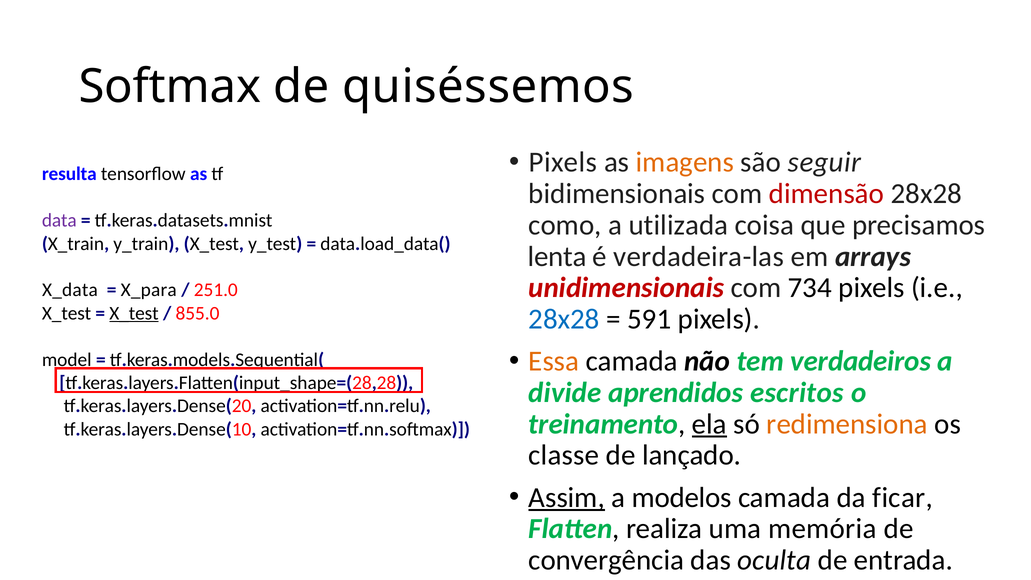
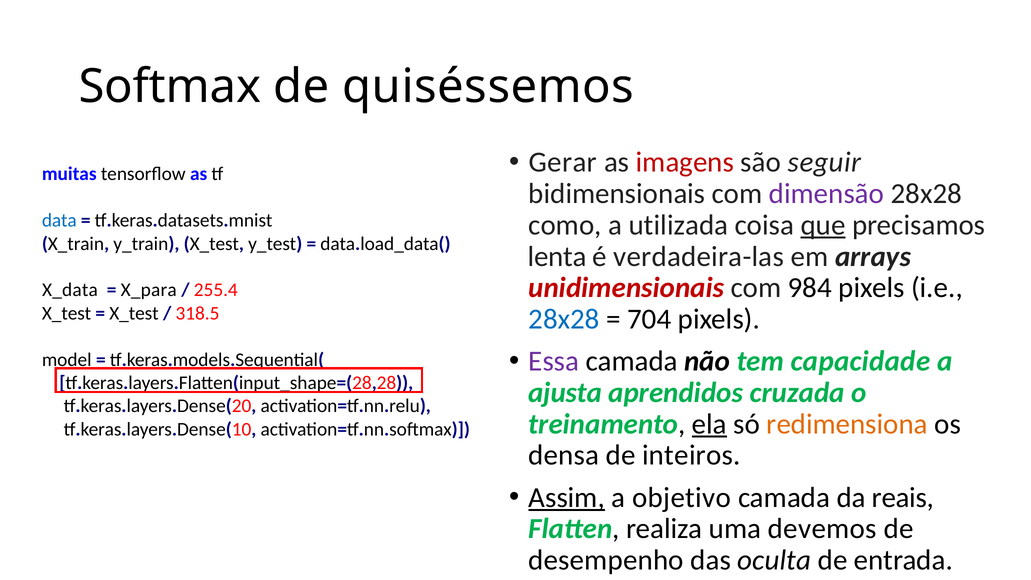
Pixels: Pixels -> Gerar (563, 162)
imagens colour: orange -> red (685, 162)
resulta: resulta -> muitas (69, 174)
dimensão colour: red -> purple (826, 194)
data colour: purple -> blue (59, 220)
que underline: none -> present (823, 225)
734: 734 -> 984 (810, 288)
251.0: 251.0 -> 255.4 (216, 290)
X_test underline: present -> none (134, 313)
855.0: 855.0 -> 318.5 (197, 313)
591: 591 -> 704 (649, 319)
Essa colour: orange -> purple (554, 361)
verdadeiros: verdadeiros -> capacidade (861, 361)
divide: divide -> ajusta (565, 393)
escritos: escritos -> cruzada (797, 393)
classe: classe -> densa (564, 455)
lançado: lançado -> inteiros (691, 455)
modelos: modelos -> objetivo (682, 497)
ficar: ficar -> reais (903, 497)
memória: memória -> devemos (822, 529)
convergência: convergência -> desempenho (606, 560)
